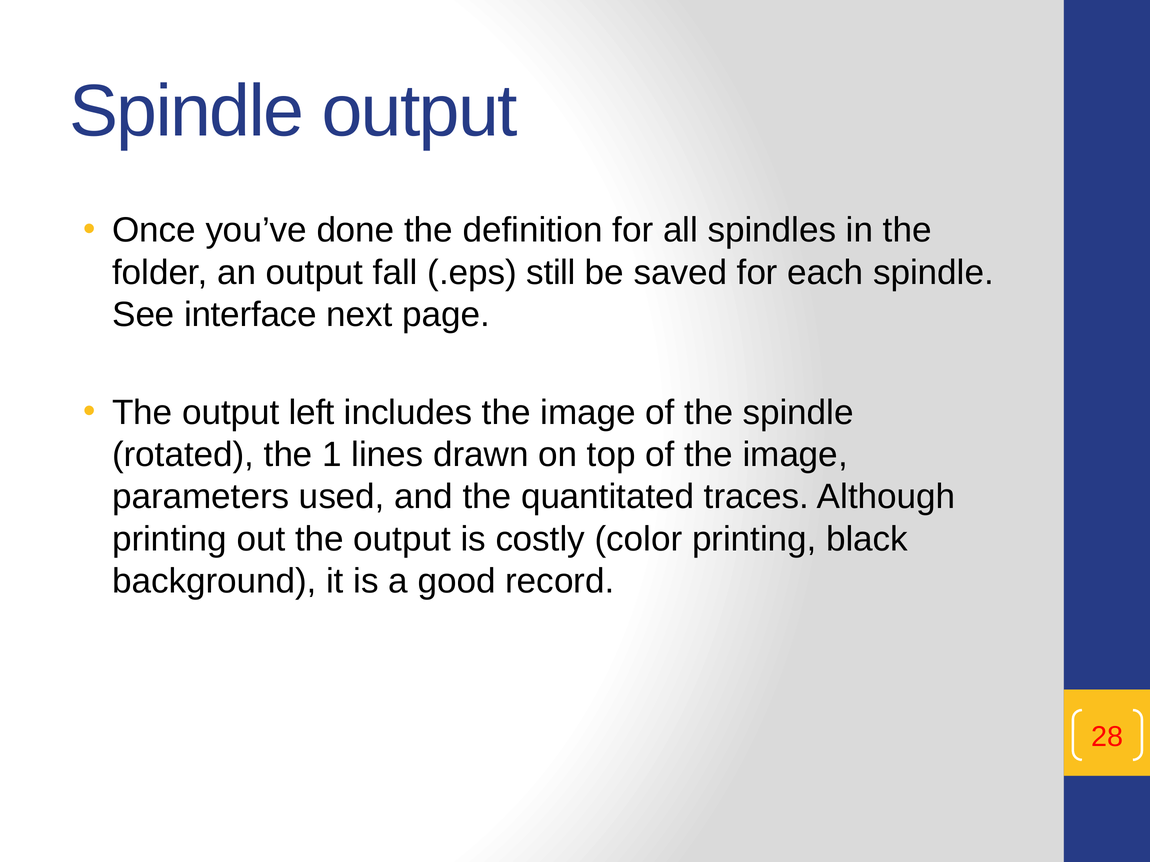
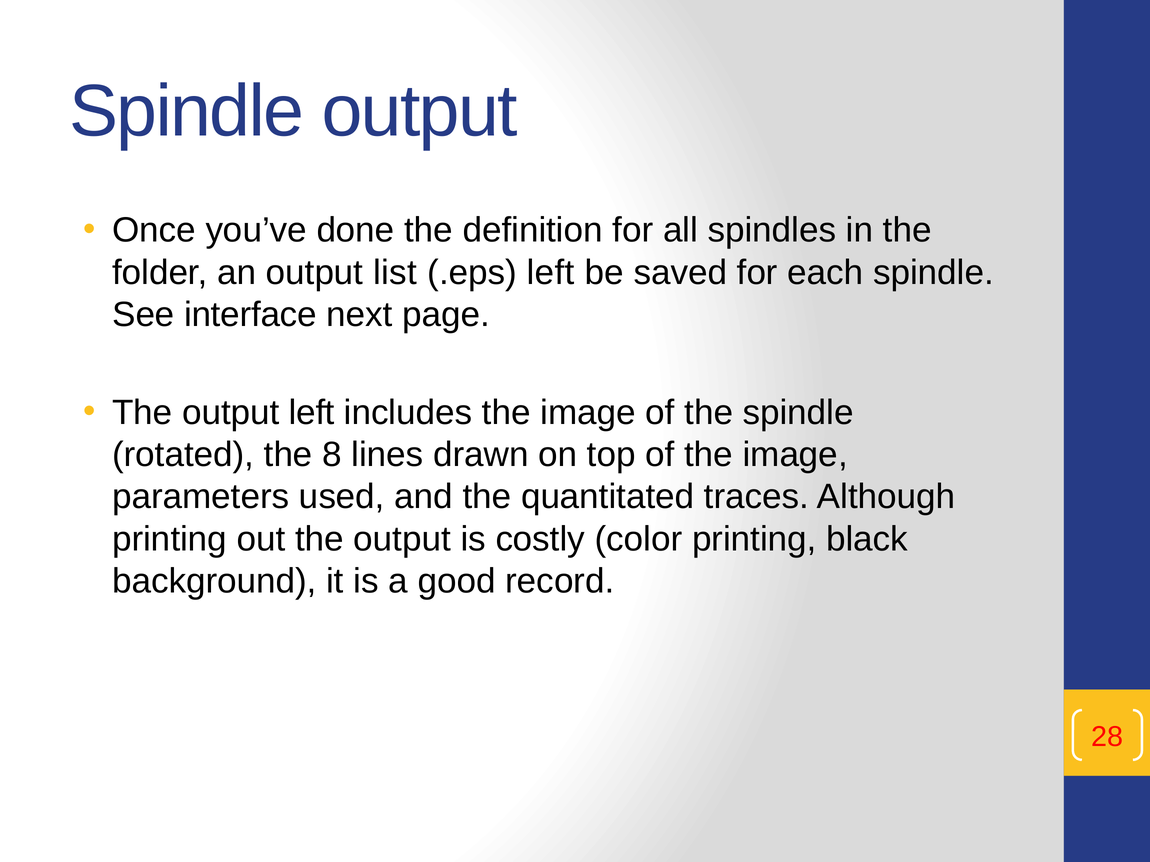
fall: fall -> list (395, 273)
.eps still: still -> left (551, 273)
1: 1 -> 8 (332, 455)
